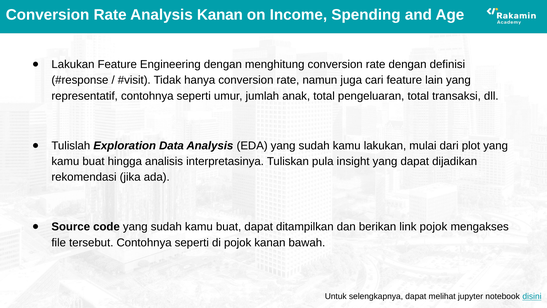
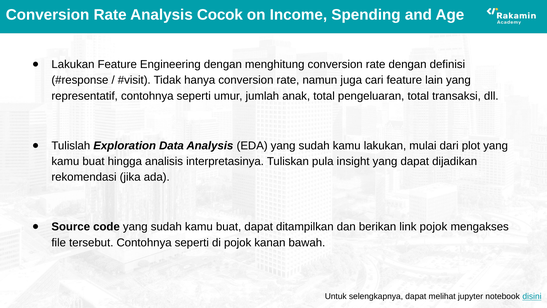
Analysis Kanan: Kanan -> Cocok (220, 15)
